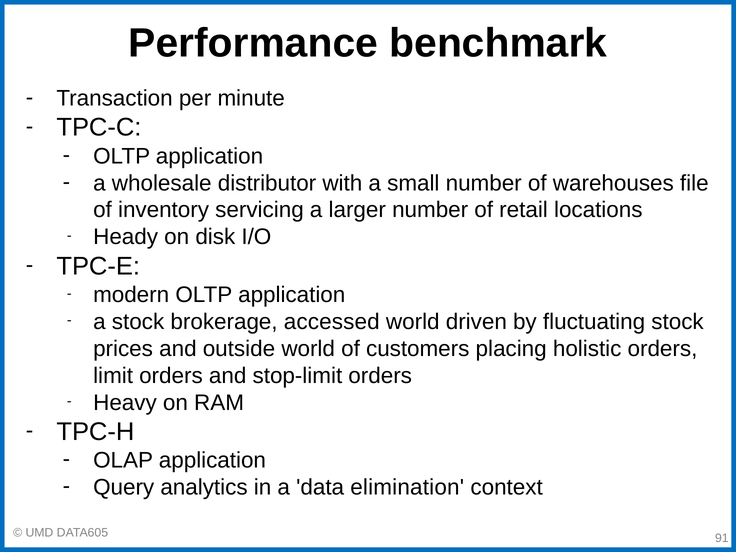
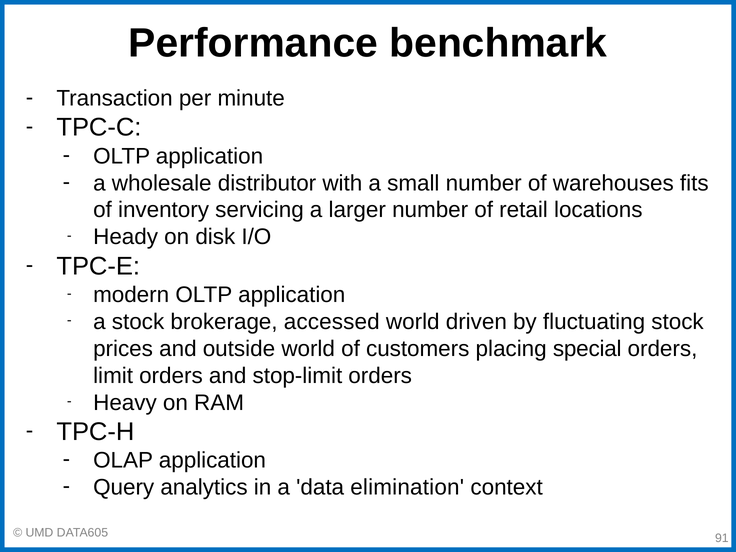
file: file -> fits (694, 183)
holistic: holistic -> special (587, 349)
